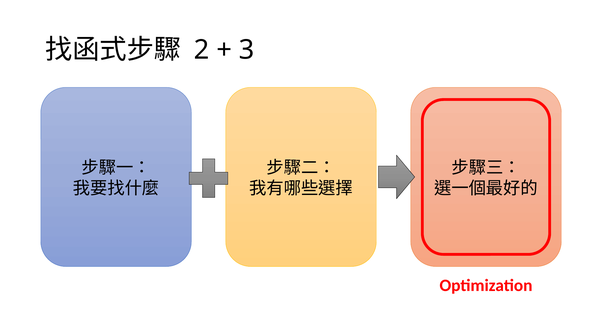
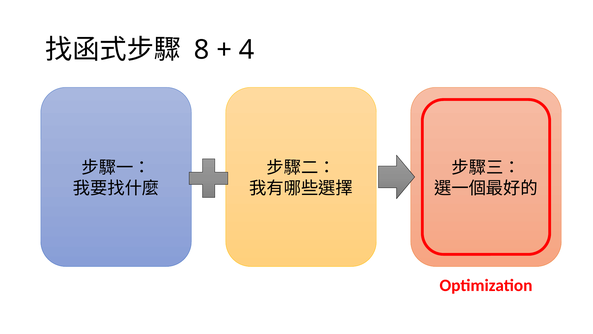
2: 2 -> 8 (202, 50)
3: 3 -> 4 (247, 50)
